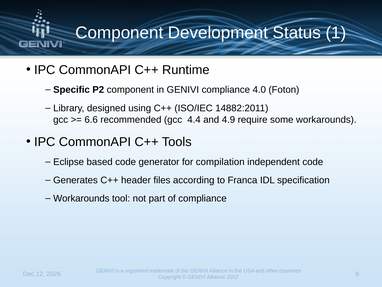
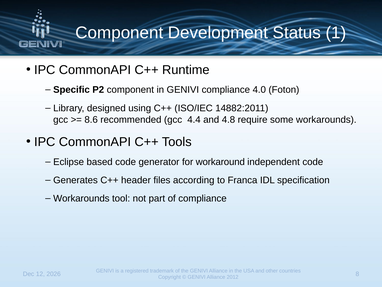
6.6: 6.6 -> 8.6 (91, 119)
4.9: 4.9 -> 4.8 (228, 119)
compilation: compilation -> workaround (220, 162)
